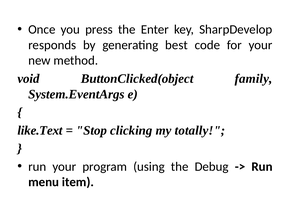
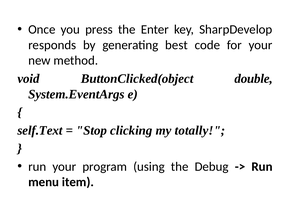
family: family -> double (254, 78)
like.Text: like.Text -> self.Text (40, 130)
